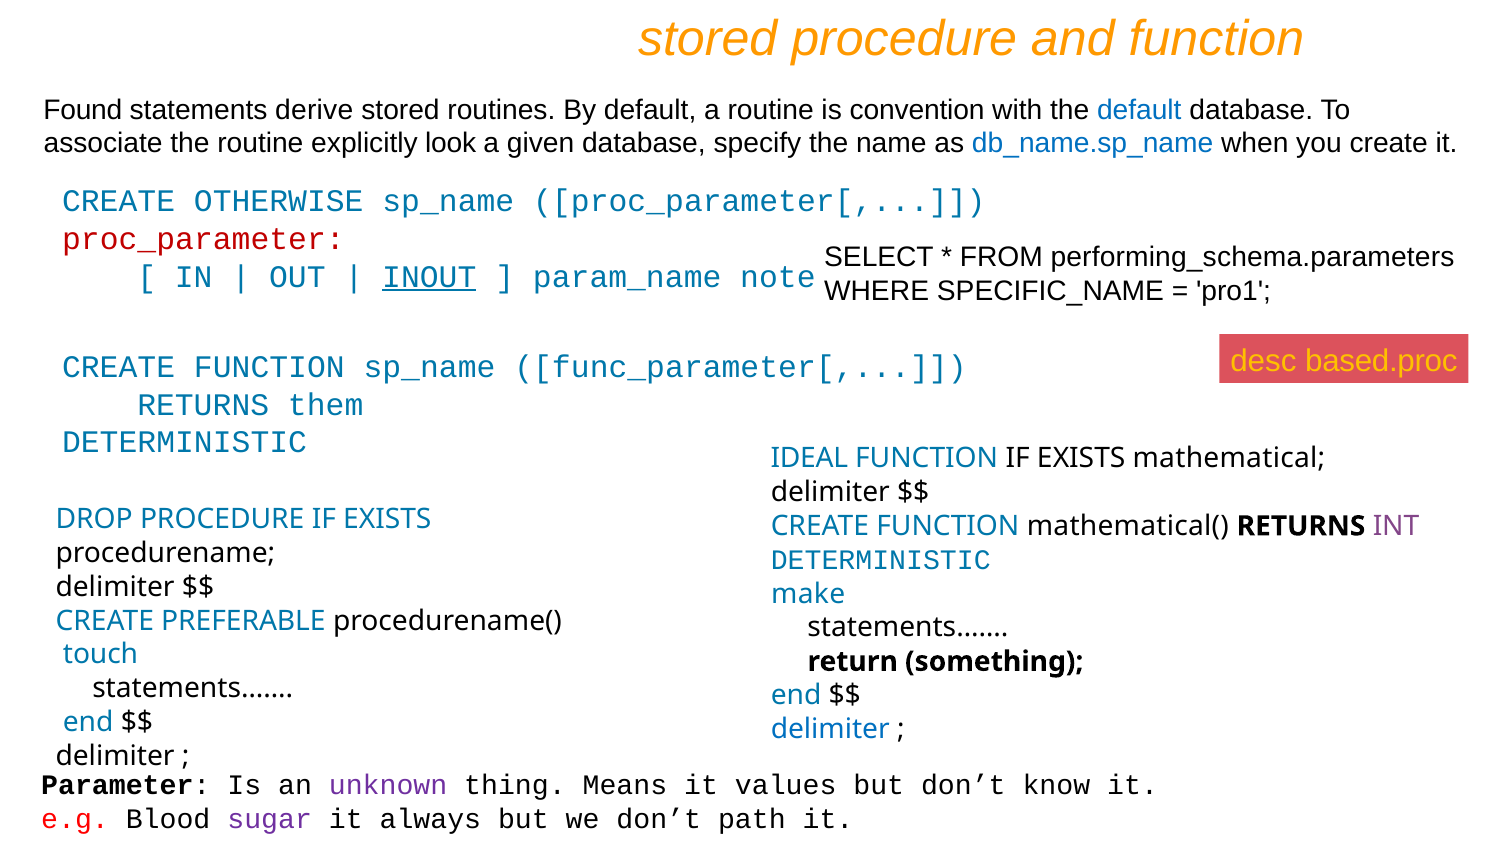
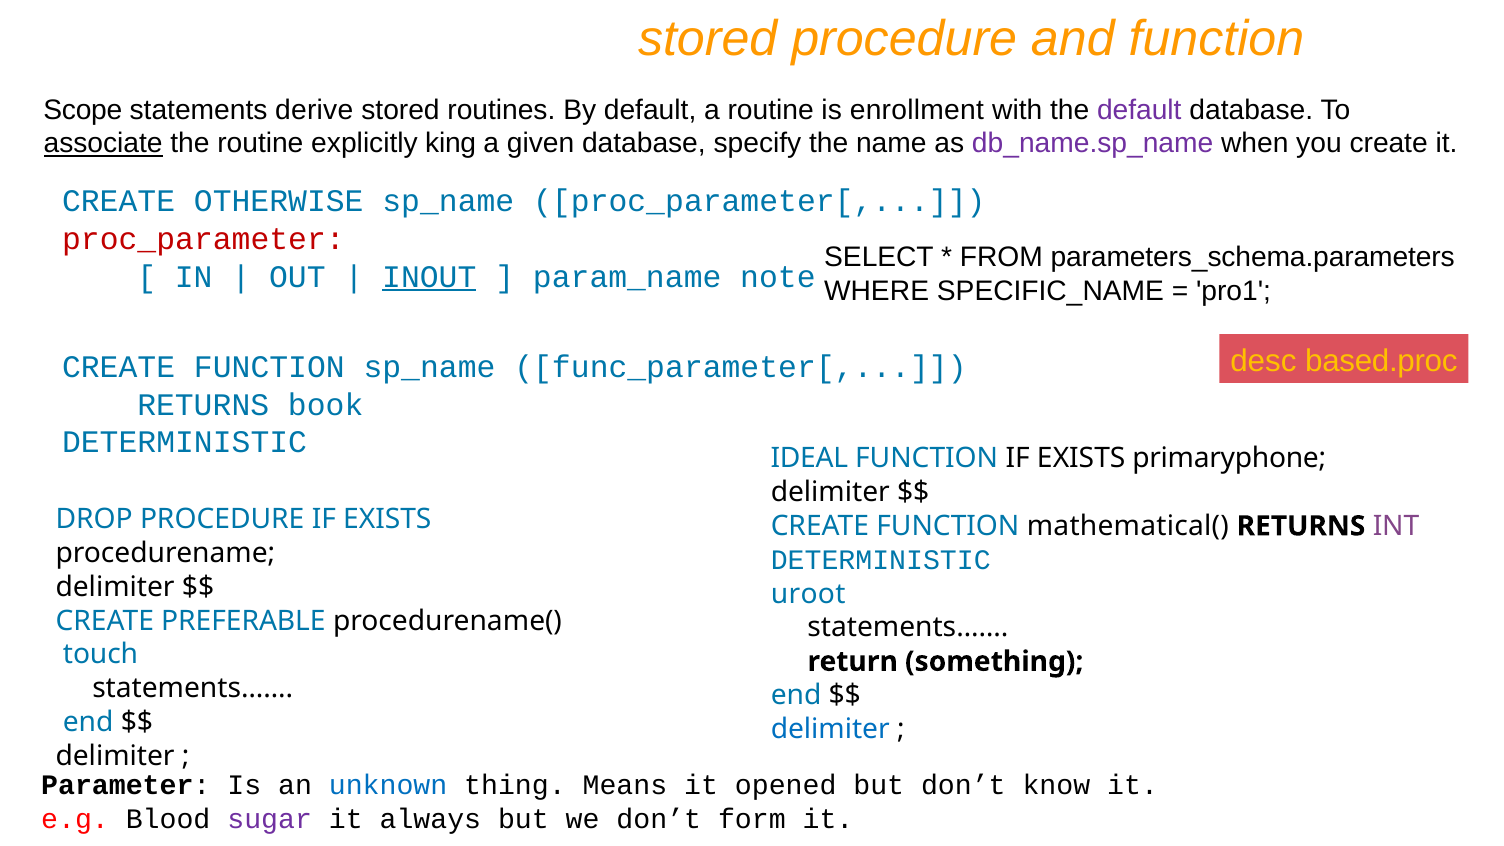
Found: Found -> Scope (83, 110)
convention: convention -> enrollment (917, 110)
default colour: blue -> purple (1139, 110)
associate underline: none -> present (103, 144)
look: look -> king (451, 144)
db_name.sp_name colour: blue -> purple (1093, 144)
performing_schema.parameters: performing_schema.parameters -> parameters_schema.parameters (1253, 258)
them: them -> book (326, 405)
mathematical: mathematical -> primaryphone (1229, 458)
make: make -> uroot (808, 594)
unknown colour: purple -> blue (388, 785)
values: values -> opened (786, 785)
path: path -> form (752, 819)
